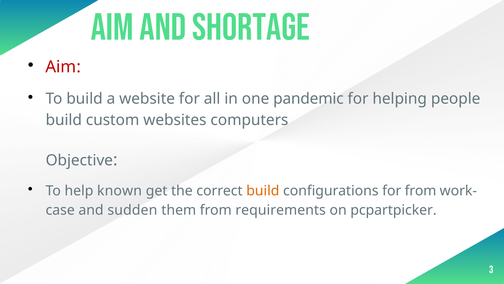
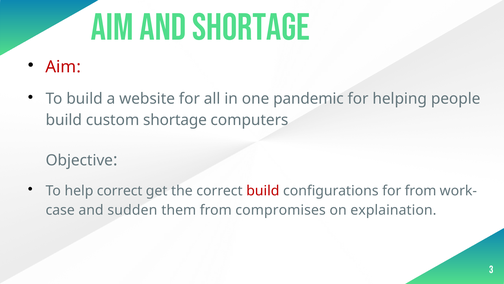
custom websites: websites -> shortage (175, 120)
help known: known -> correct (120, 190)
build colour: orange -> red (263, 190)
requirements: requirements -> compromises (281, 210)
pcpartpicker: pcpartpicker -> explaination (393, 210)
